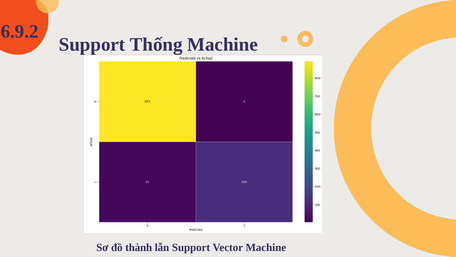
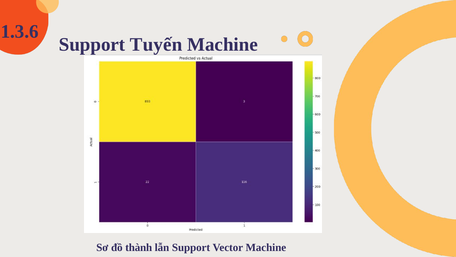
6.9.2: 6.9.2 -> 1.3.6 (20, 32)
Thống: Thống -> Tuyến (156, 44)
